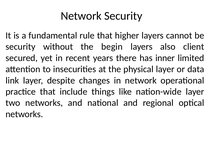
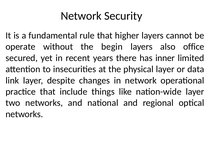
security: security -> operate (21, 47)
client: client -> office (194, 47)
